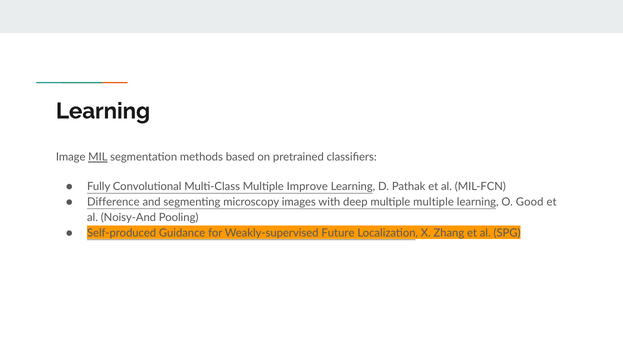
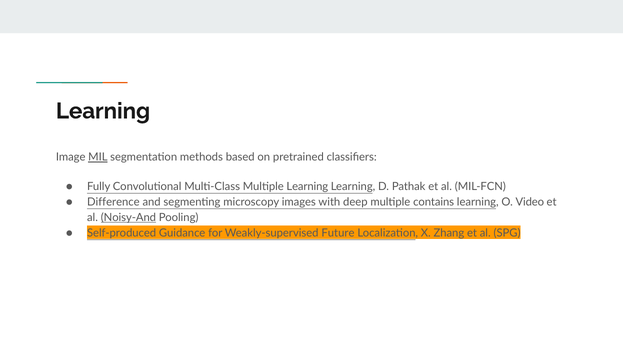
Multiple Improve: Improve -> Learning (307, 187)
multiple multiple: multiple -> contains (434, 202)
Good: Good -> Video (530, 202)
Noisy-And underline: none -> present (128, 218)
